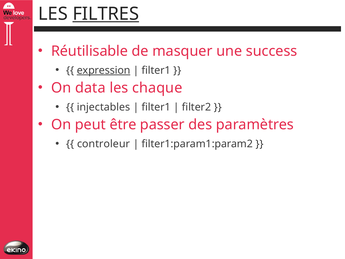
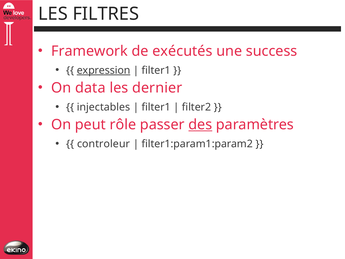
FILTRES underline: present -> none (106, 14)
Réutilisable: Réutilisable -> Framework (89, 51)
masquer: masquer -> exécutés (182, 51)
chaque: chaque -> dernier (157, 88)
être: être -> rôle (123, 125)
des underline: none -> present (200, 125)
